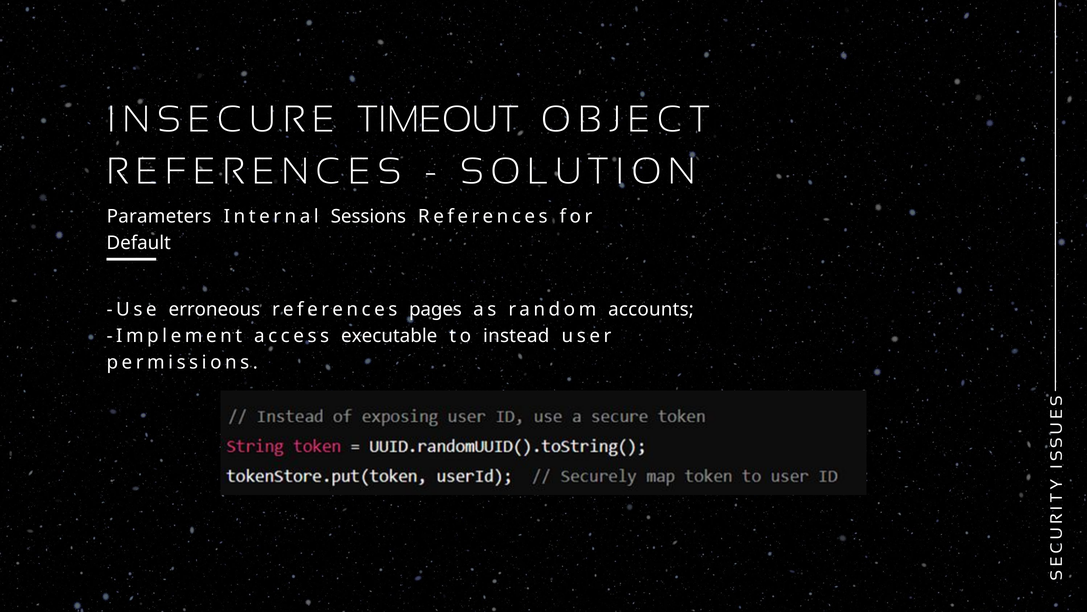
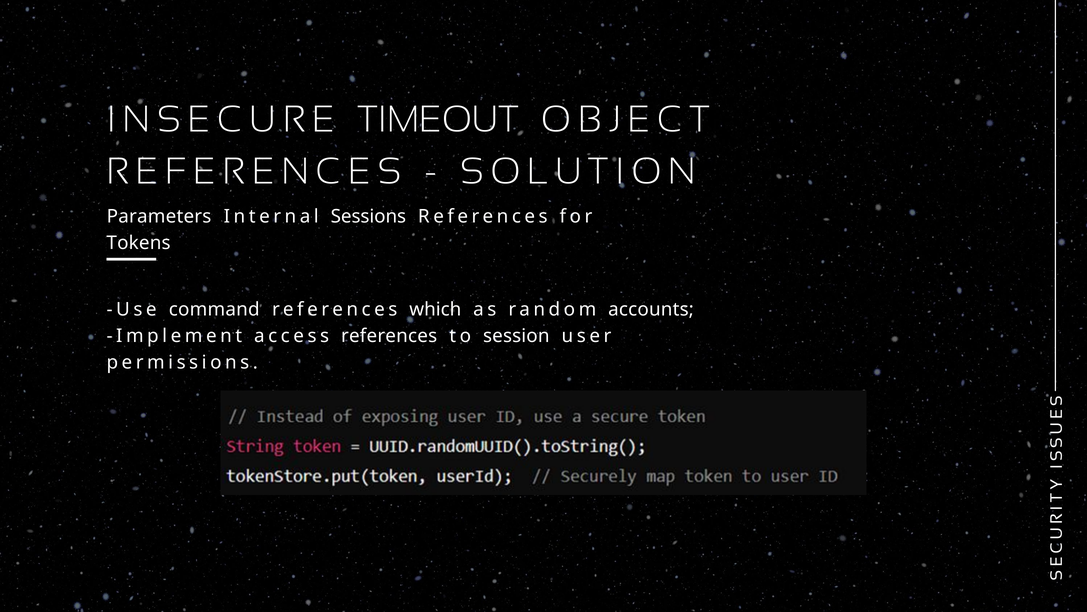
Default: Default -> Tokens (139, 243)
erroneous: erroneous -> command (214, 309)
pages: pages -> which (435, 309)
access executable: executable -> references (389, 336)
instead: instead -> session (516, 336)
